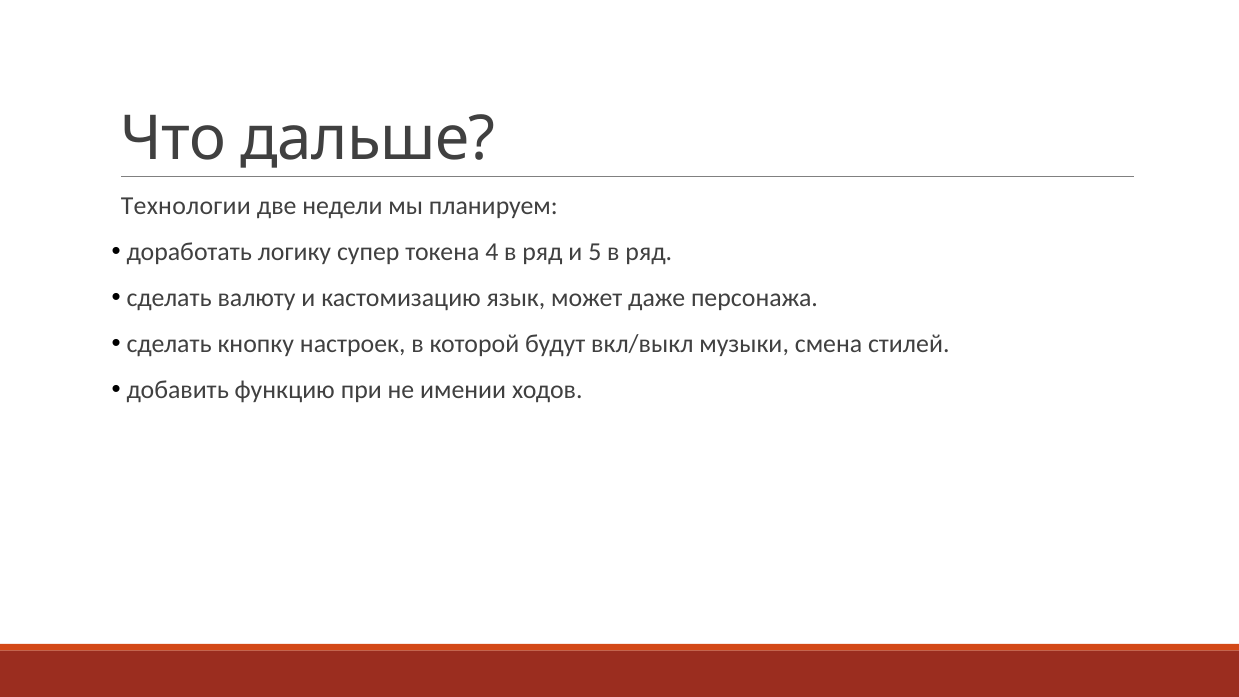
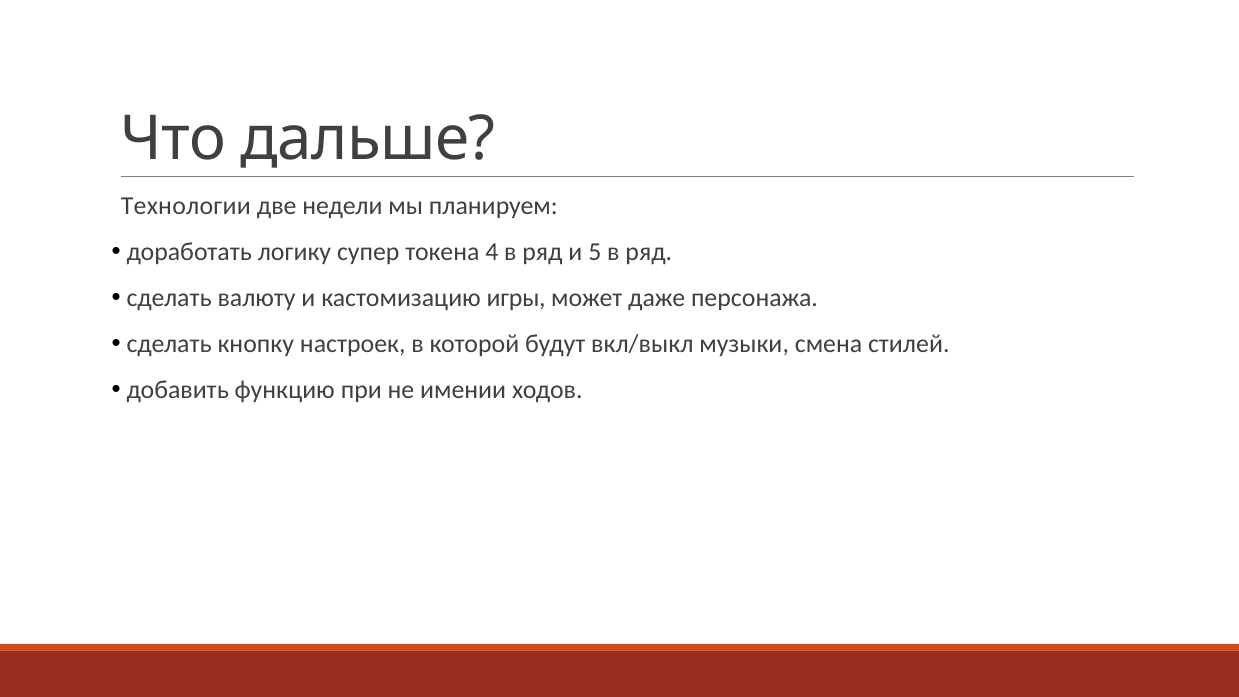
язык: язык -> игры (516, 298)
